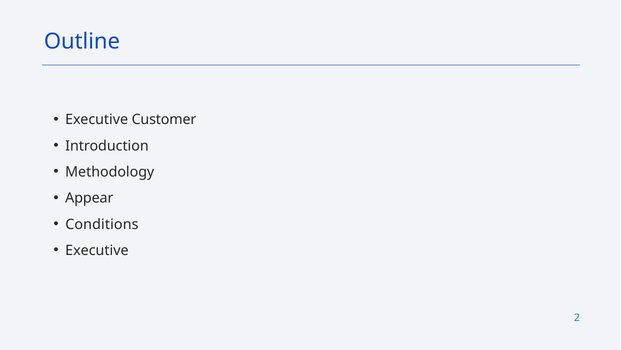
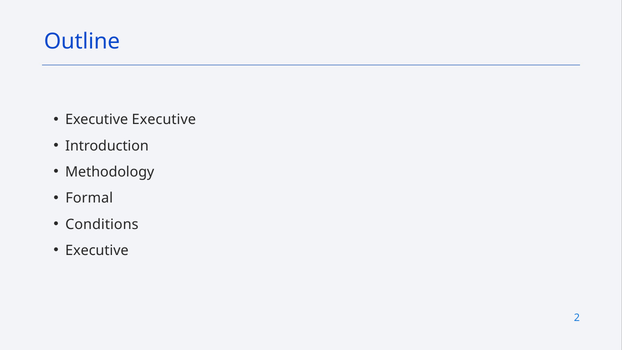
Executive Customer: Customer -> Executive (164, 120)
Appear: Appear -> Formal (89, 198)
